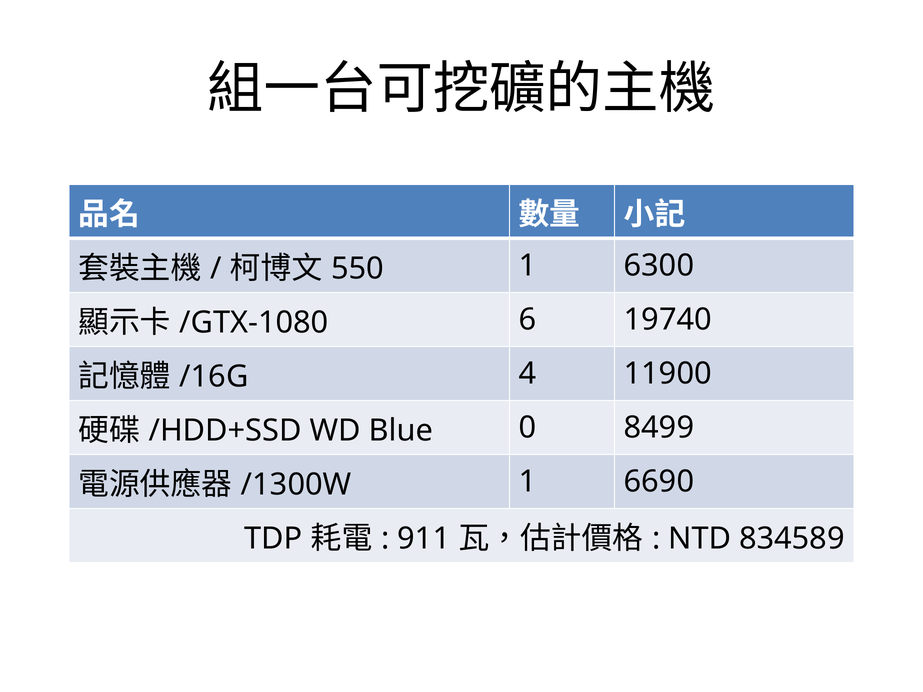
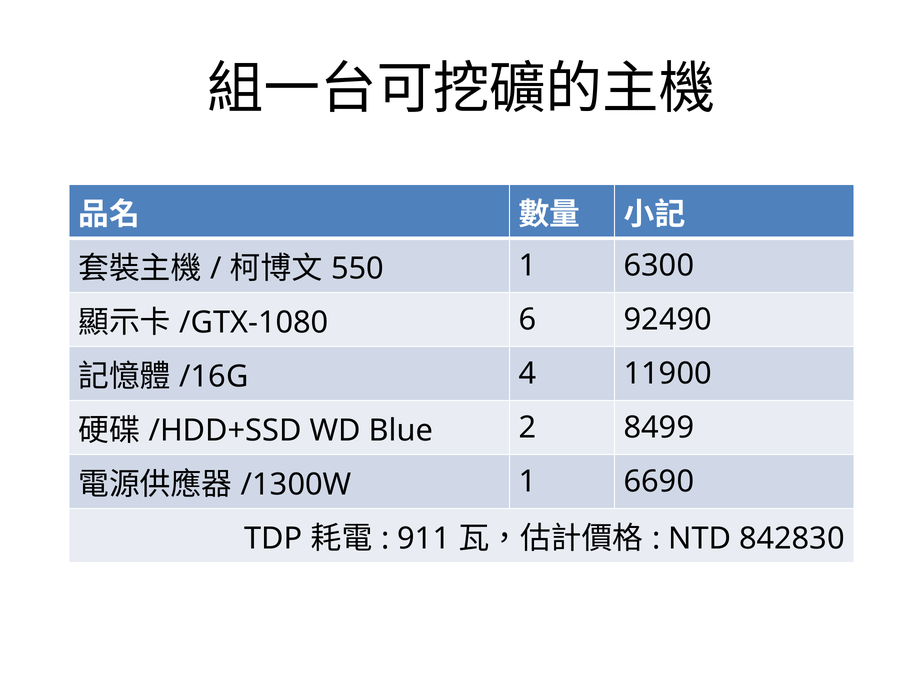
19740: 19740 -> 92490 (668, 320)
0: 0 -> 2 (527, 428)
834589: 834589 -> 842830 (792, 539)
